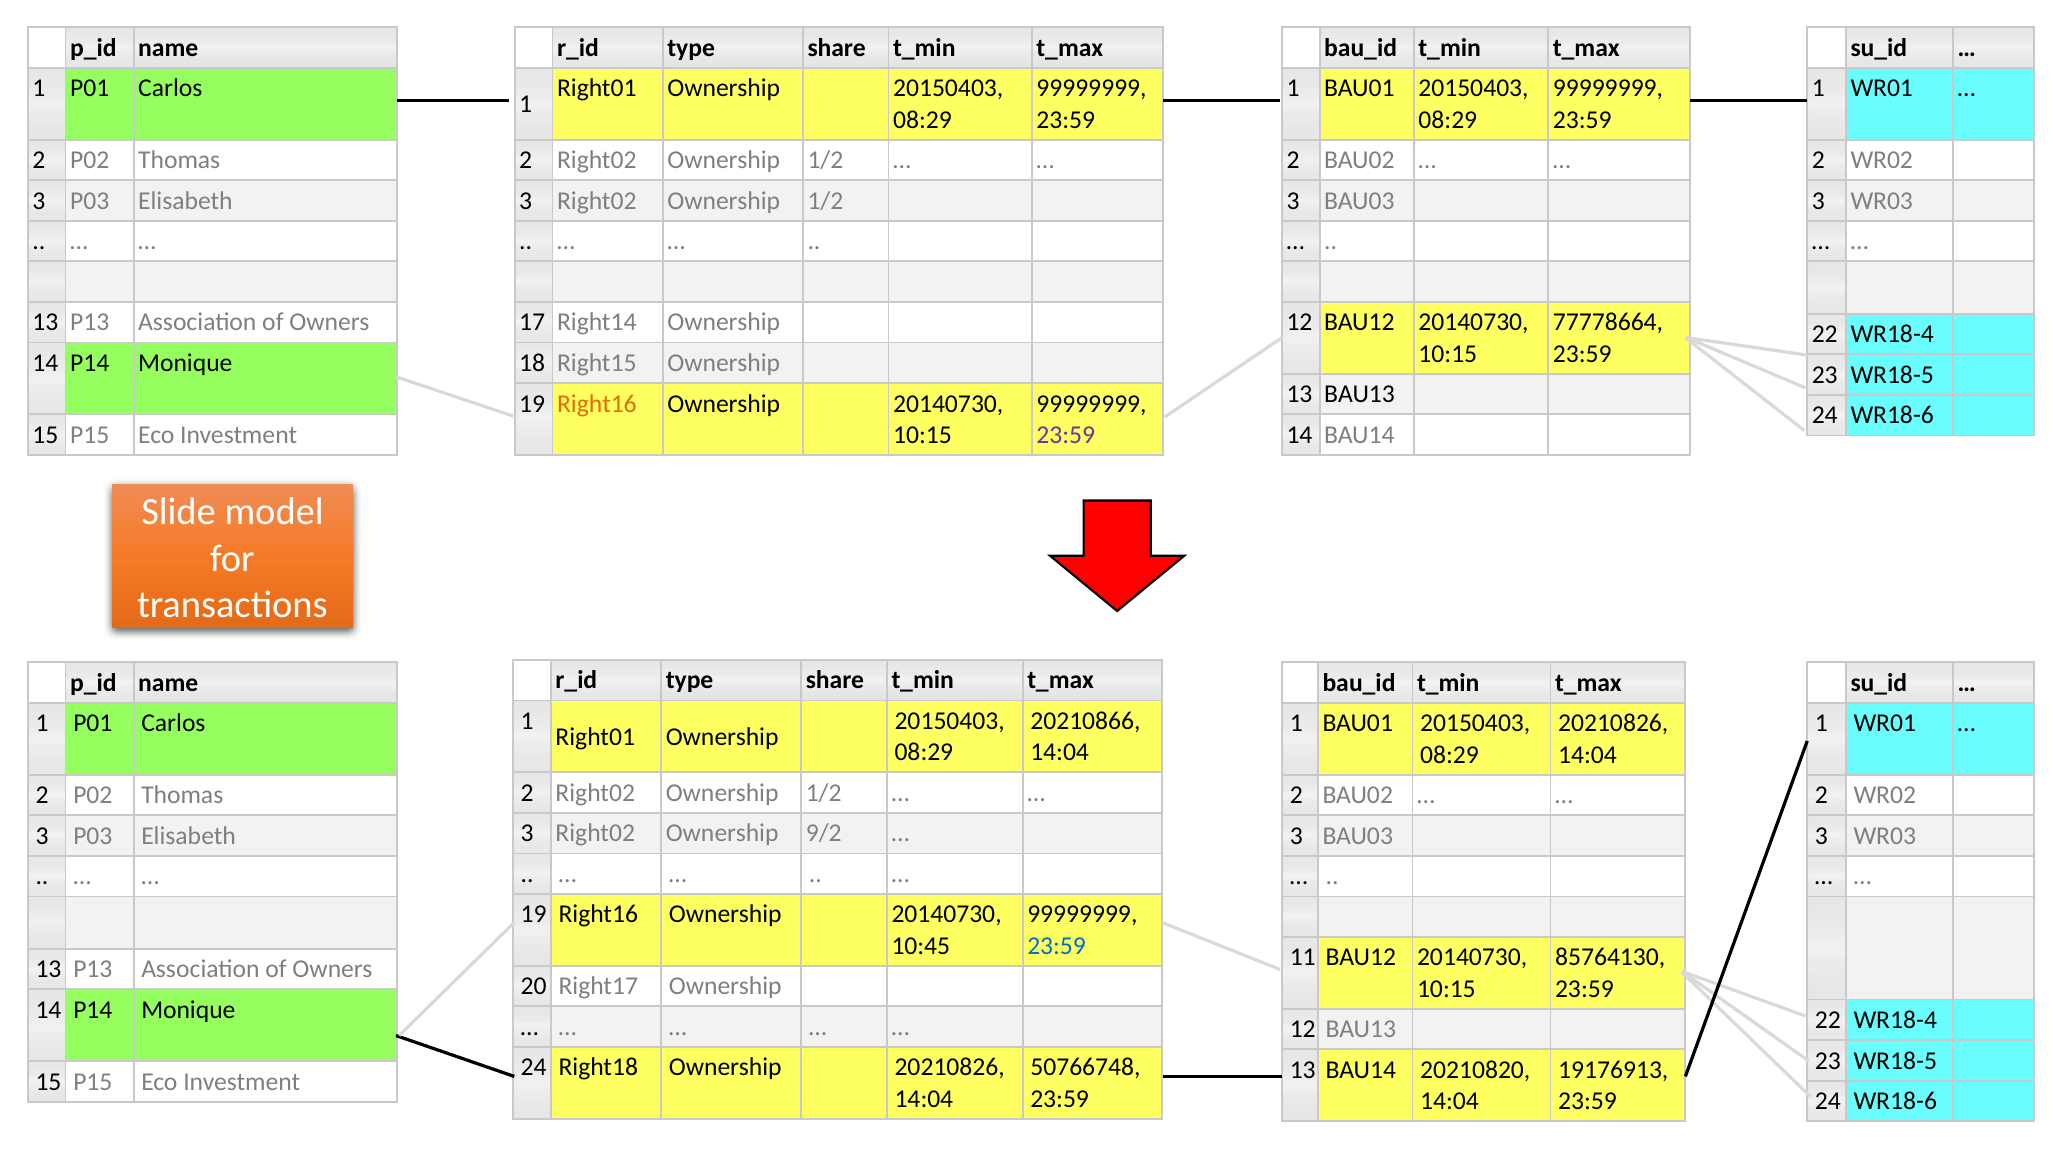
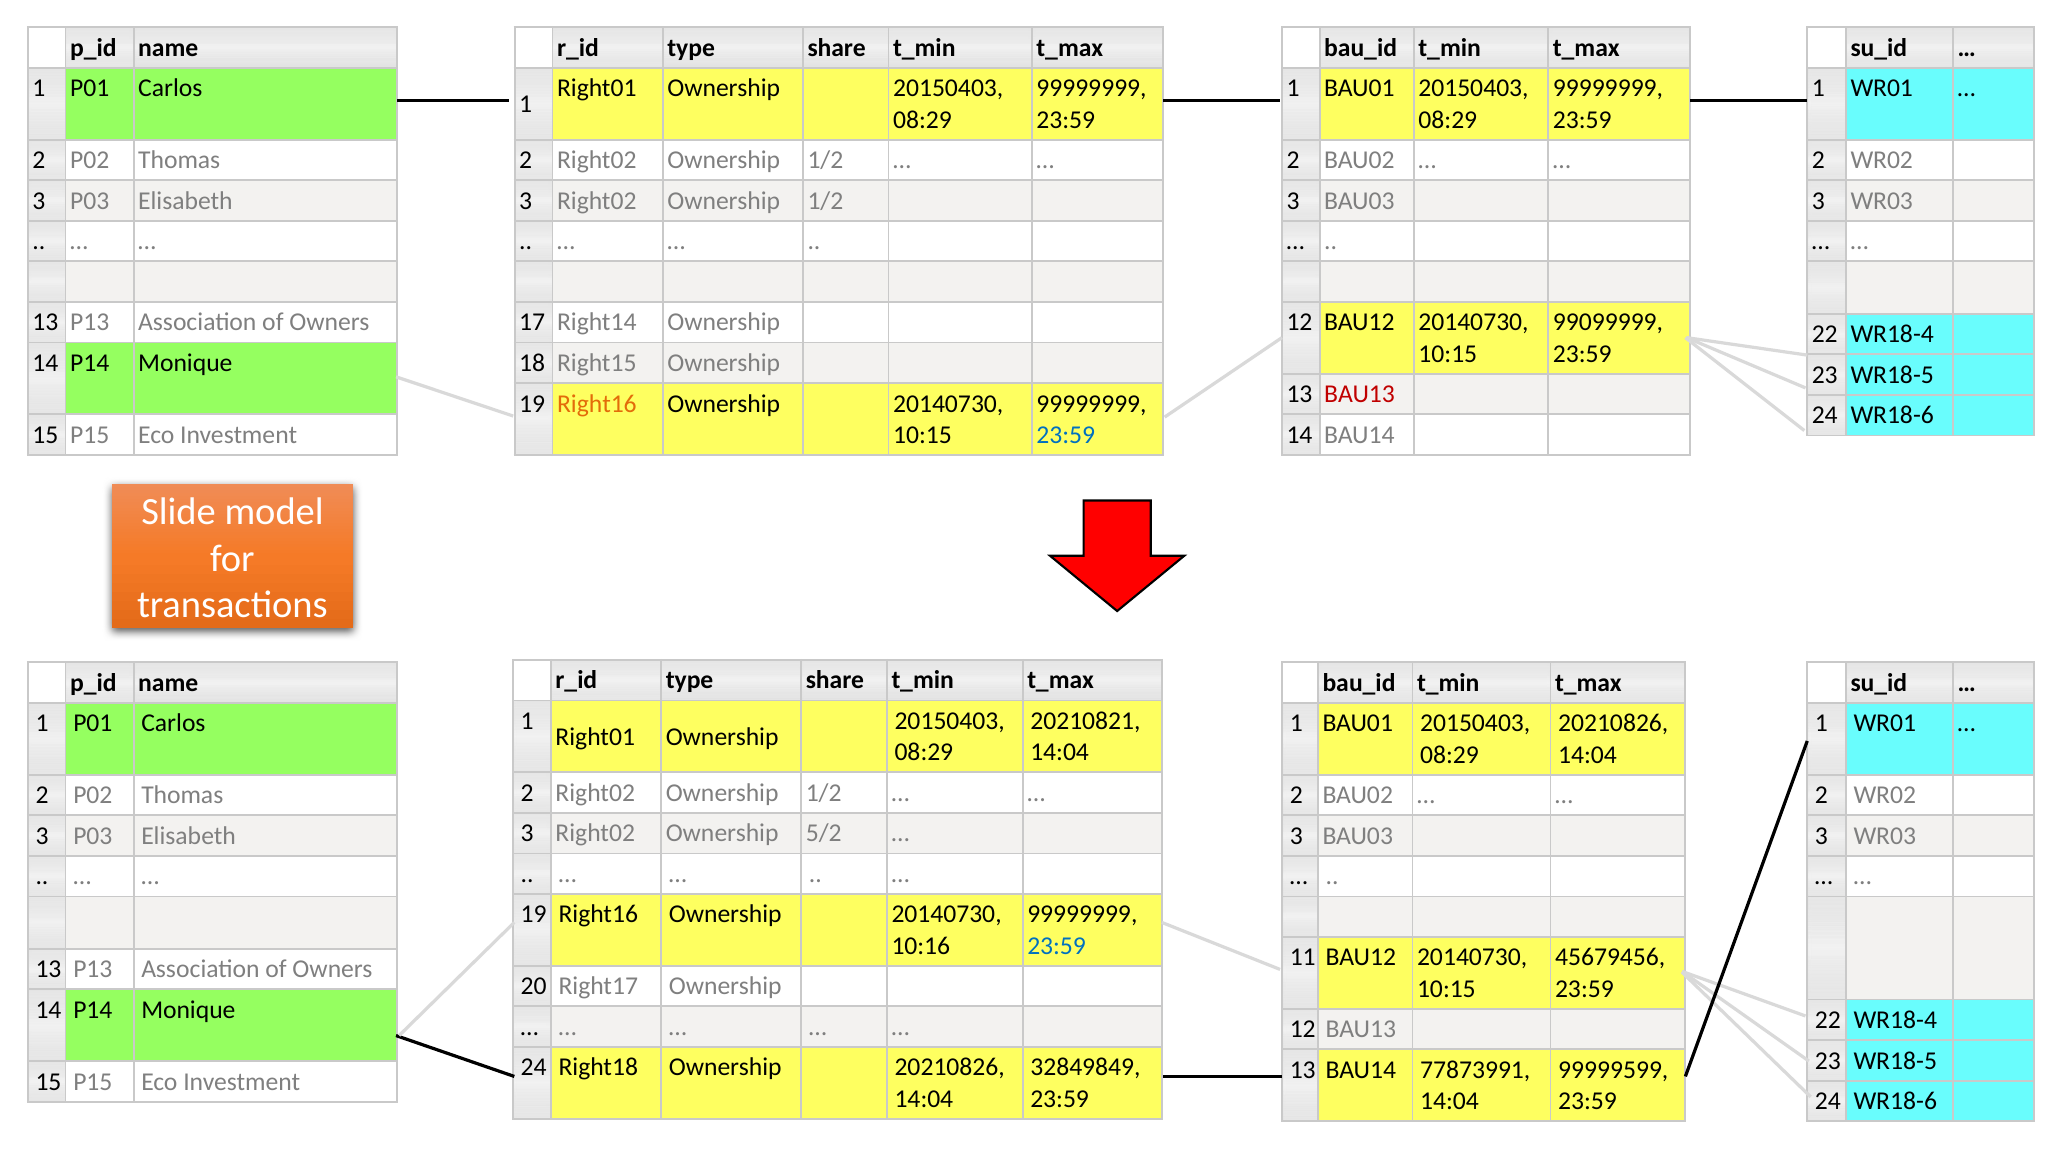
77778664: 77778664 -> 99099999 (1608, 322)
BAU13 colour: black -> red (1359, 394)
23:59 colour: purple -> blue (1066, 435)
20210866: 20210866 -> 20210821 (1085, 721)
9/2: 9/2 -> 5/2 (824, 833)
10:45: 10:45 -> 10:16 (921, 946)
85764130: 85764130 -> 45679456 (1610, 957)
50766748: 50766748 -> 32849849 (1085, 1067)
20210820: 20210820 -> 77873991 (1475, 1070)
19176913: 19176913 -> 99999599 (1613, 1070)
